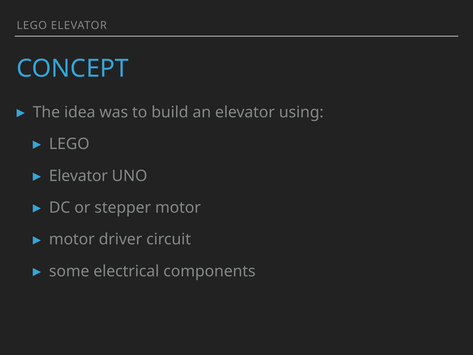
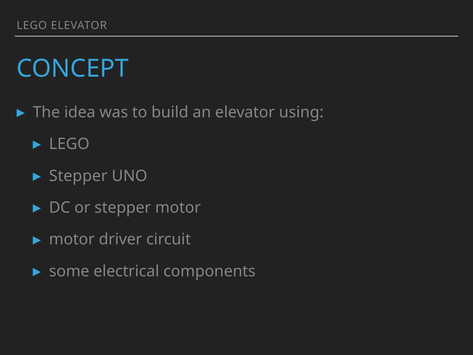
Elevator: Elevator -> Stepper (78, 176)
